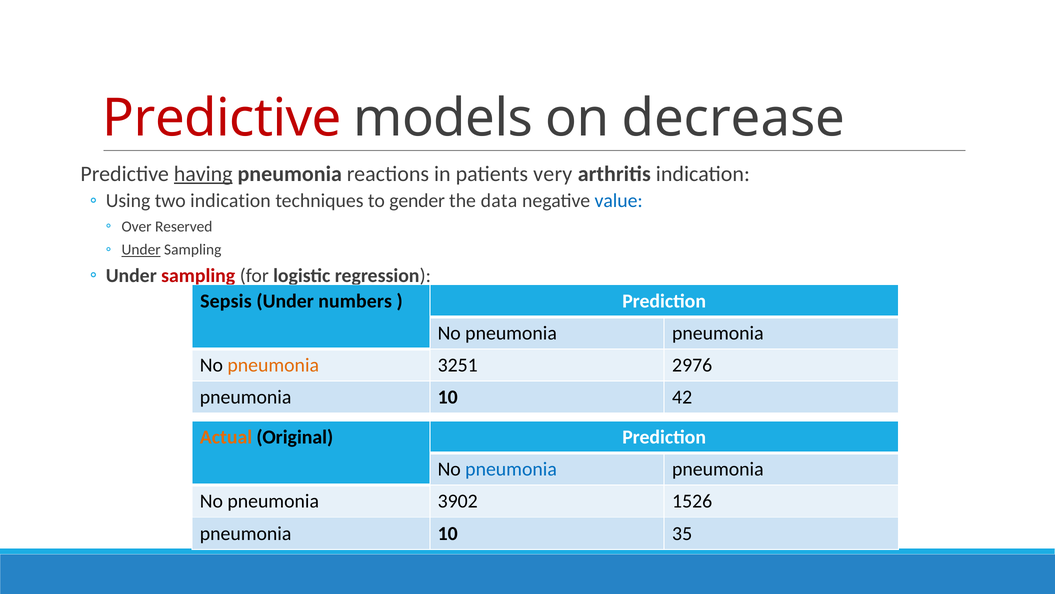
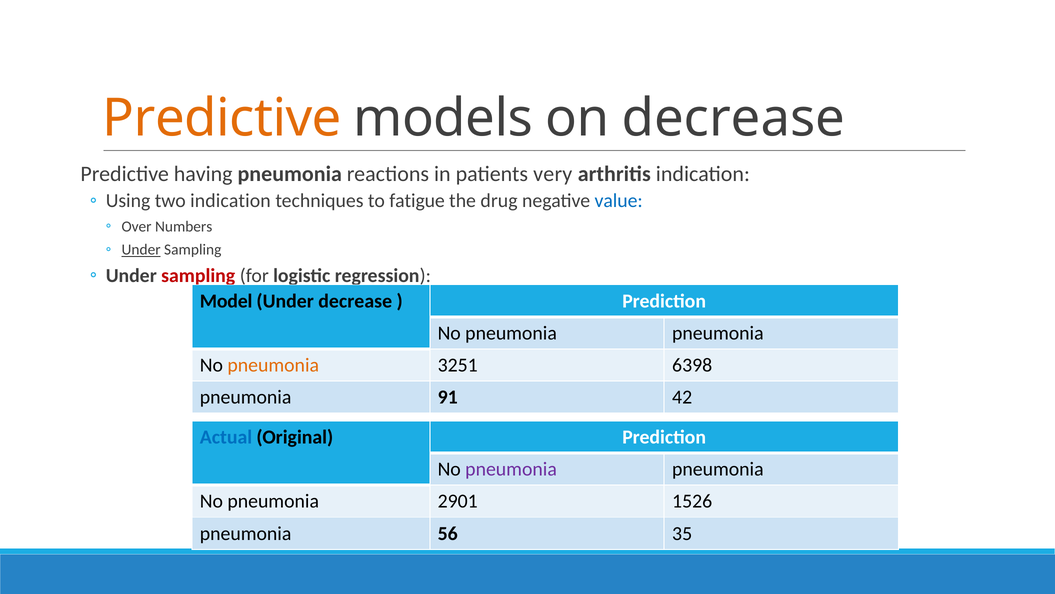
Predictive colour: red -> orange (222, 118)
having underline: present -> none (203, 174)
gender: gender -> fatigue (417, 201)
data: data -> drug (499, 201)
Reserved: Reserved -> Numbers (184, 226)
Sepsis: Sepsis -> Model (226, 301)
Under numbers: numbers -> decrease (355, 301)
2976: 2976 -> 6398 (692, 365)
10: 10 -> 91 (448, 397)
Actual colour: orange -> blue (226, 437)
pneumonia colour: blue -> purple (511, 469)
3902: 3902 -> 2901 (458, 501)
10: 10 -> 56 (448, 533)
